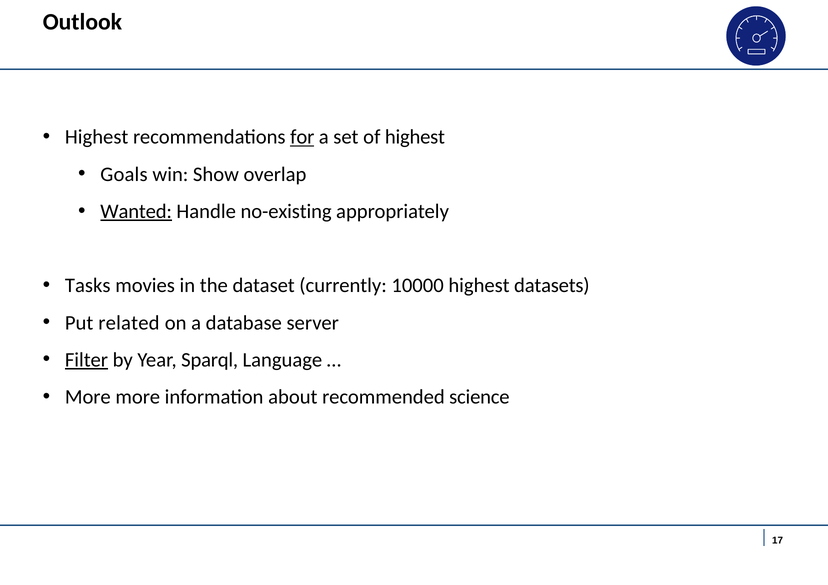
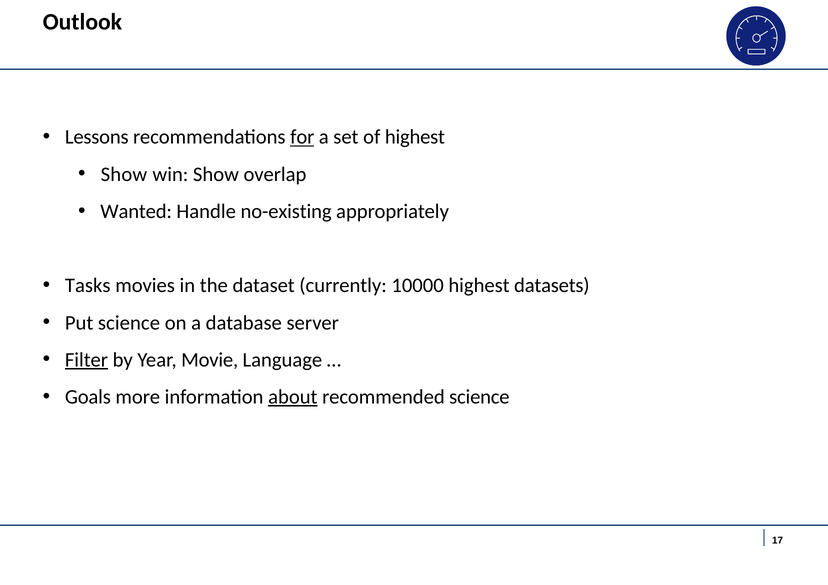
Highest: Highest -> Lessons (97, 137)
Goals: Goals -> Show (124, 174)
Wanted underline: present -> none (136, 212)
Put related: related -> science (129, 323)
Sparql: Sparql -> Movie (210, 360)
More: More -> Goals (88, 397)
about underline: none -> present (293, 397)
